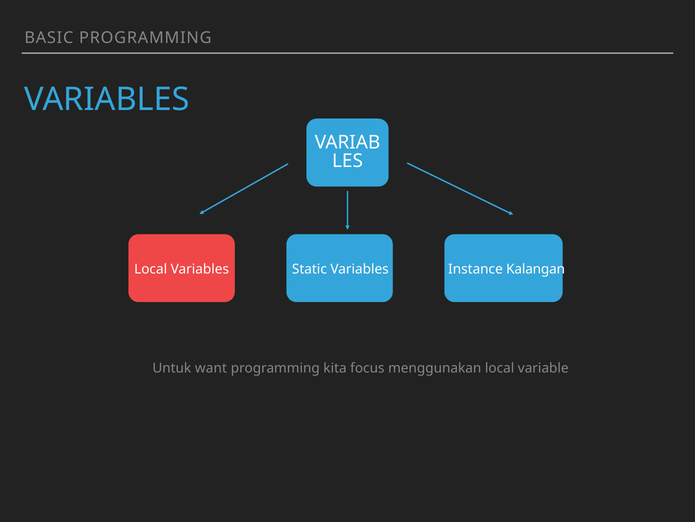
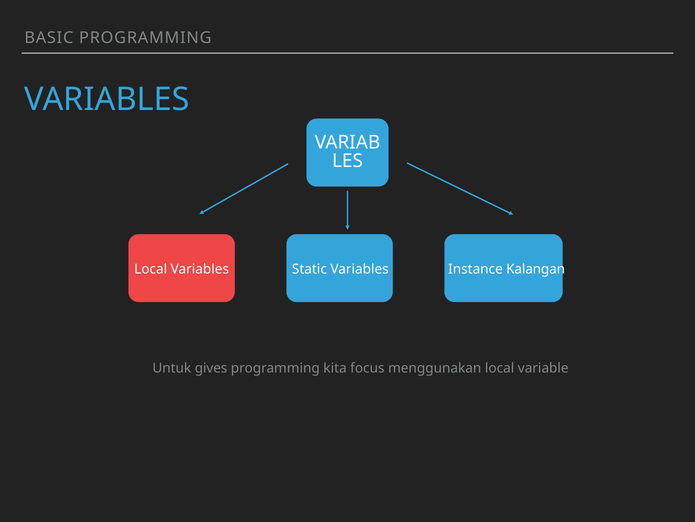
want: want -> gives (211, 368)
